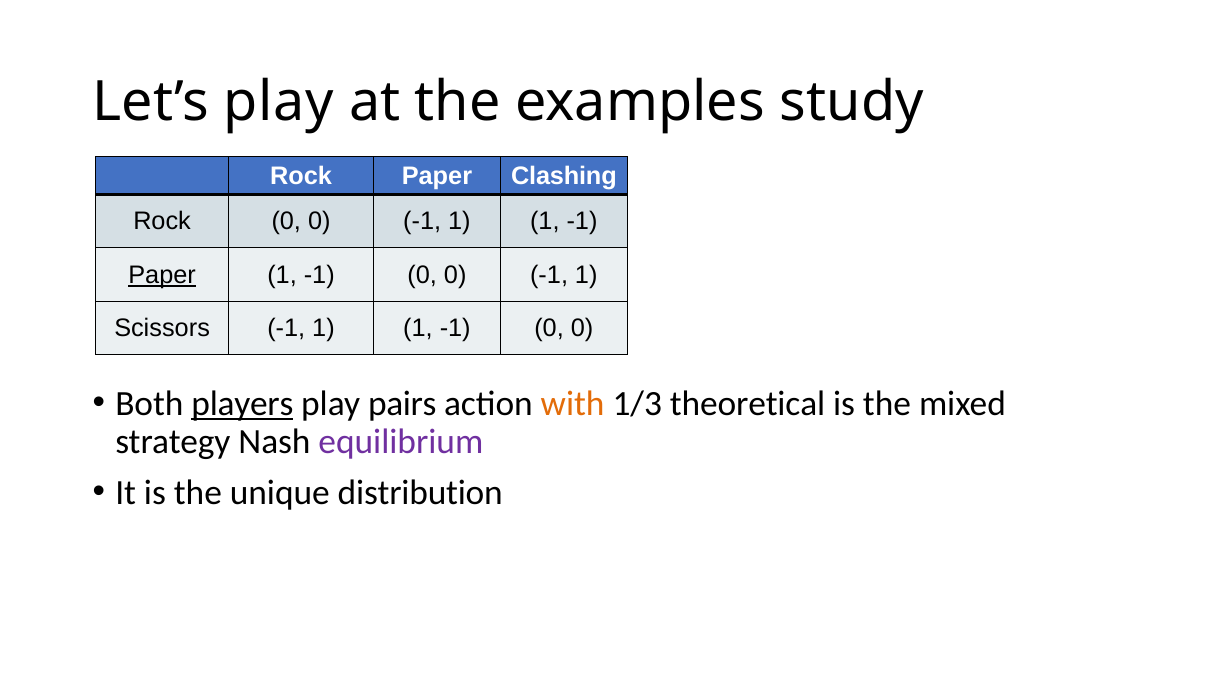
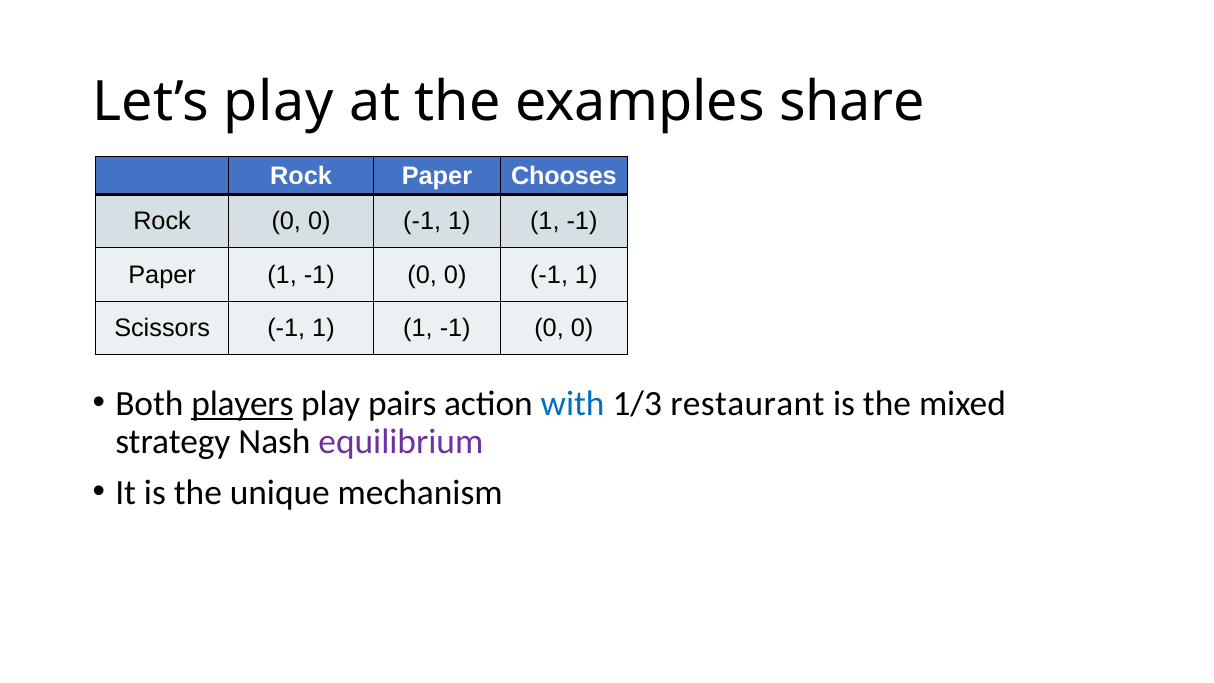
study: study -> share (852, 102)
Clashing: Clashing -> Chooses (564, 176)
Paper underline: present -> none (162, 275)
with colour: orange -> blue (573, 403)
theoretical: theoretical -> restaurant (747, 403)
distribution: distribution -> mechanism (420, 493)
